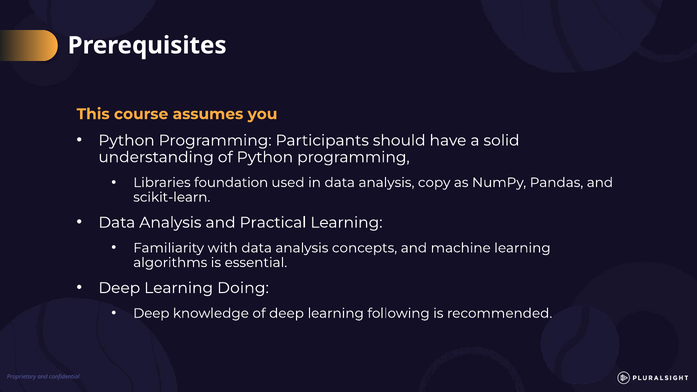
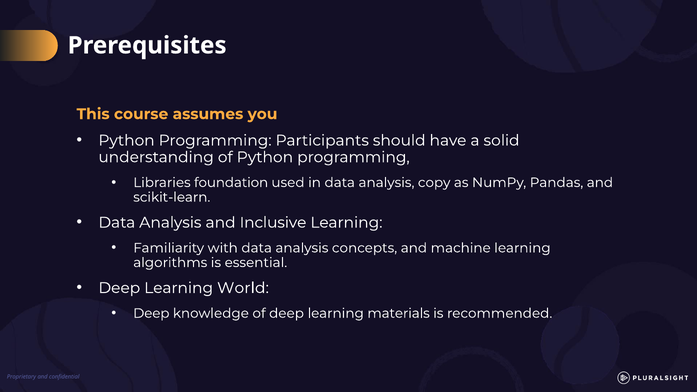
Practical: Practical -> Inclusive (273, 223)
Doing: Doing -> World (243, 288)
following: following -> materials (399, 313)
